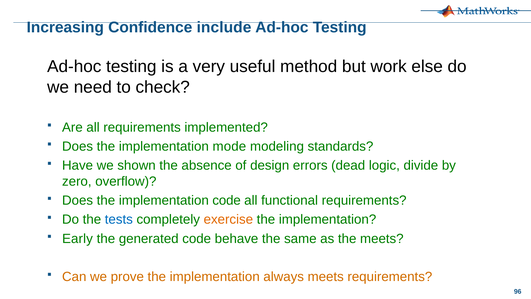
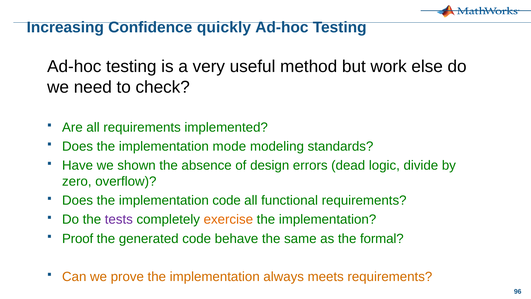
include: include -> quickly (224, 27)
tests colour: blue -> purple (119, 219)
Early: Early -> Proof (78, 238)
the meets: meets -> formal (382, 238)
